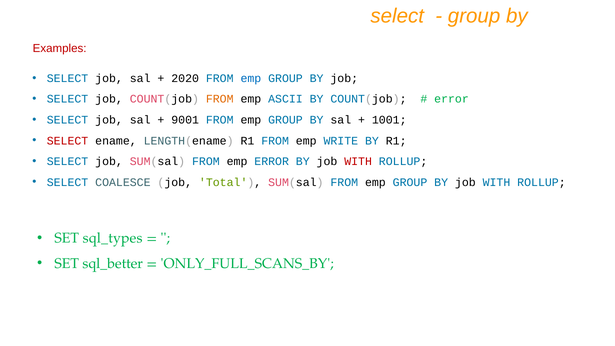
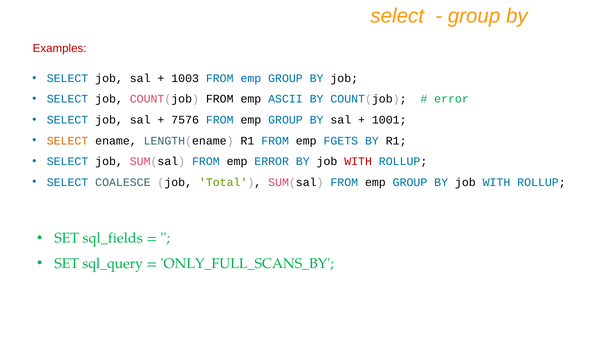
2020: 2020 -> 1003 (185, 78)
FROM colour: orange -> black (220, 99)
9001: 9001 -> 7576 (185, 120)
SELECT colour: red -> orange (68, 141)
WRITE: WRITE -> FGETS (341, 141)
sql_types: sql_types -> sql_fields (113, 238)
sql_better: sql_better -> sql_query (113, 264)
